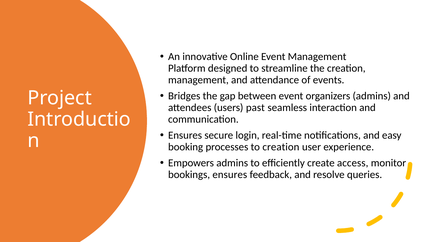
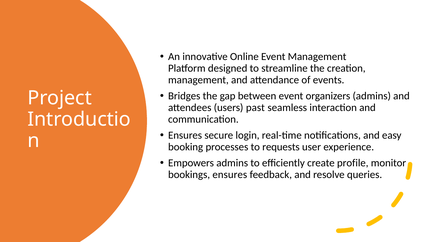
to creation: creation -> requests (281, 147)
access: access -> profile (353, 163)
